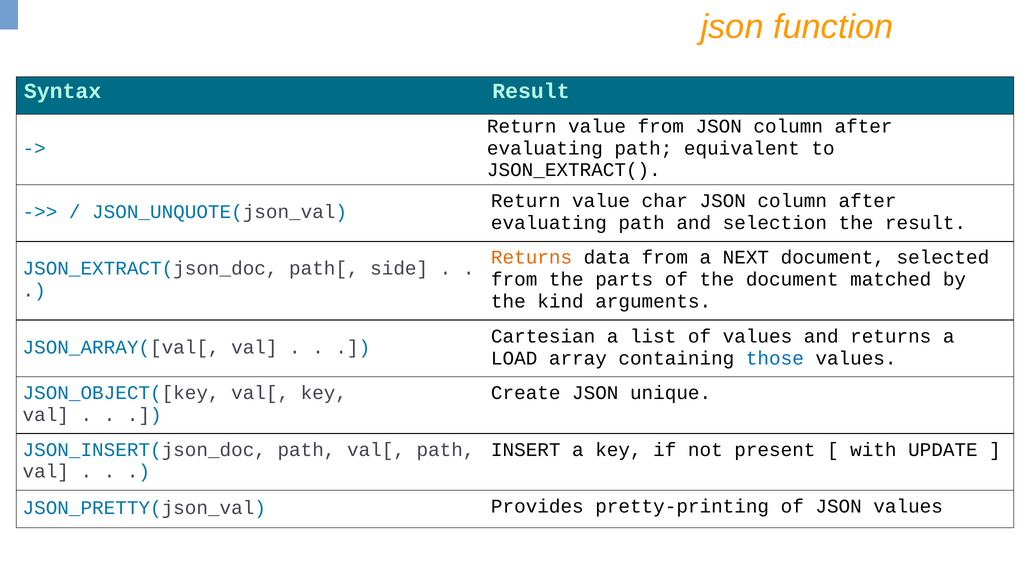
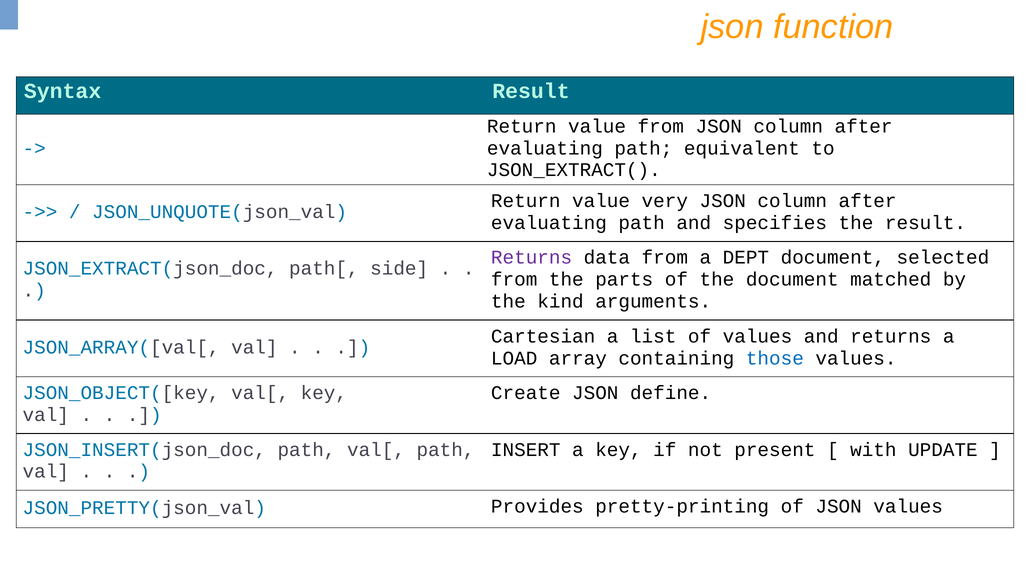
char: char -> very (665, 201)
selection: selection -> specifies (775, 223)
Returns colour: orange -> purple (532, 257)
NEXT: NEXT -> DEPT (746, 257)
unique: unique -> define (671, 393)
